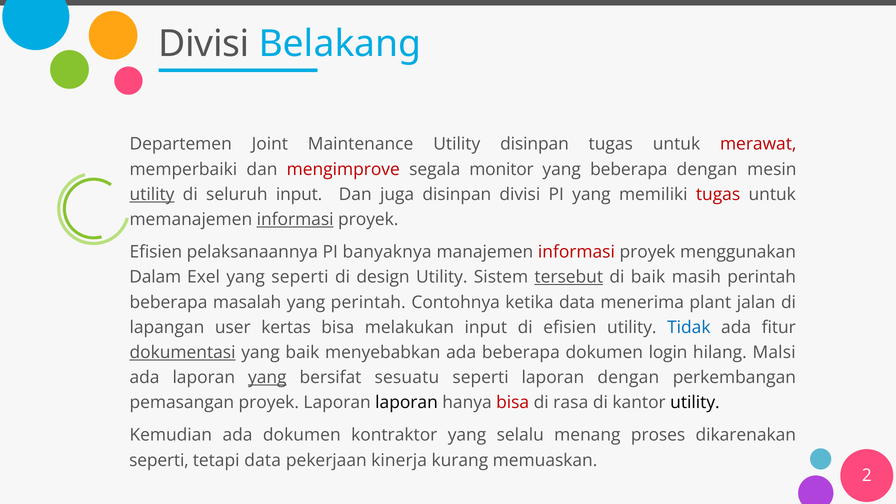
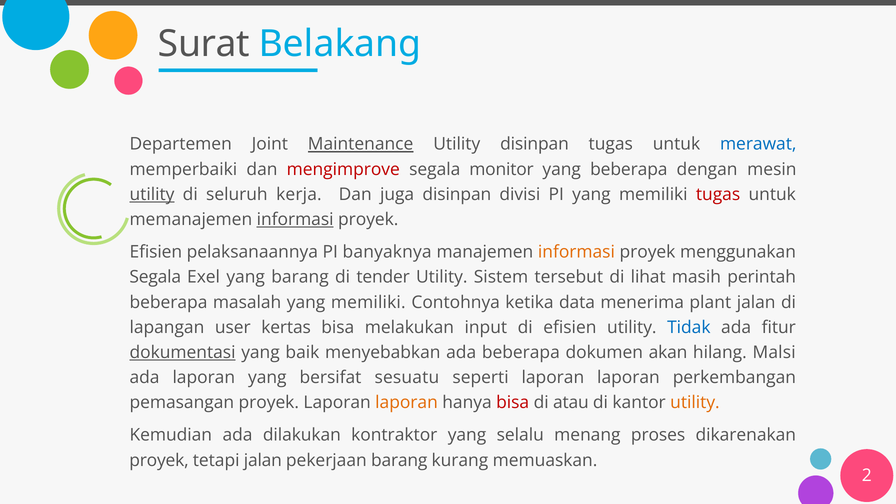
Divisi: Divisi -> Surat (204, 44)
Maintenance underline: none -> present (361, 144)
merawat colour: red -> blue (758, 144)
seluruh input: input -> kerja (299, 194)
informasi colour: red -> orange (576, 252)
Dalam: Dalam -> Segala (155, 277)
yang seperti: seperti -> barang (300, 277)
design: design -> tender (383, 277)
tersebut underline: present -> none (569, 277)
di baik: baik -> lihat (648, 277)
masalah yang perintah: perintah -> memiliki (368, 302)
login: login -> akan (668, 353)
yang underline: present -> none (267, 378)
seperti laporan dengan: dengan -> laporan (628, 378)
laporan colour: black -> orange (407, 403)
rasa: rasa -> atau (571, 403)
utility colour: black -> orange (695, 403)
ada dokumen: dokumen -> dilakukan (302, 435)
seperti: seperti -> proyek (159, 460)
tetapi data: data -> jalan (263, 460)
pekerjaan kinerja: kinerja -> barang (399, 460)
